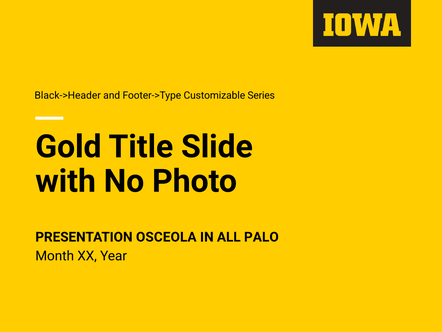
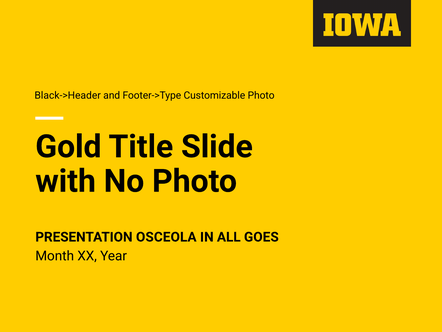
Customizable Series: Series -> Photo (261, 95)
PALO: PALO -> GOES (261, 237)
